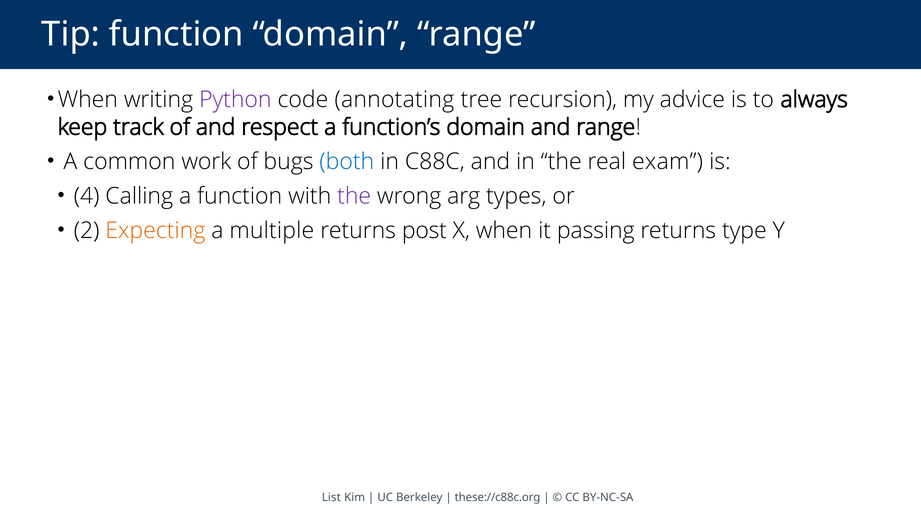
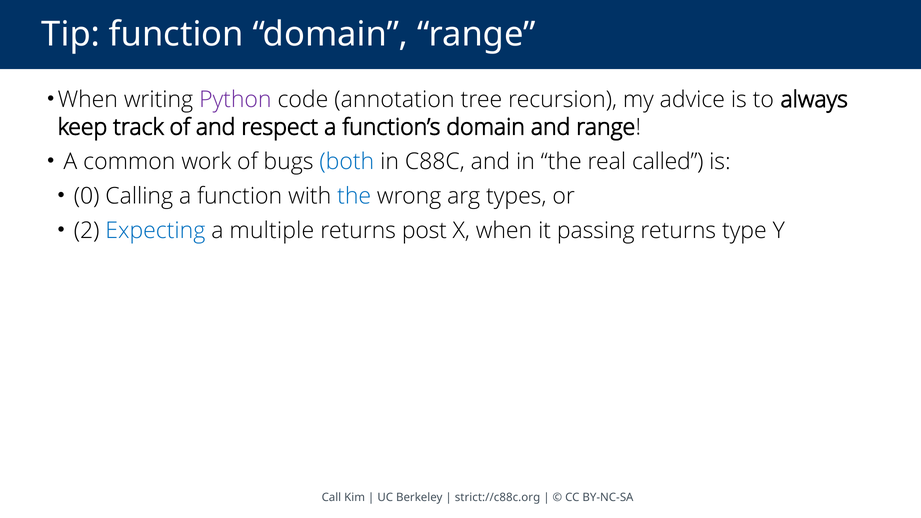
annotating: annotating -> annotation (394, 99)
exam: exam -> called (668, 162)
4: 4 -> 0 (87, 196)
the colour: purple -> blue (354, 196)
Expecting colour: orange -> blue (155, 231)
List: List -> Call (331, 497)
these://c88c.org: these://c88c.org -> strict://c88c.org (497, 497)
